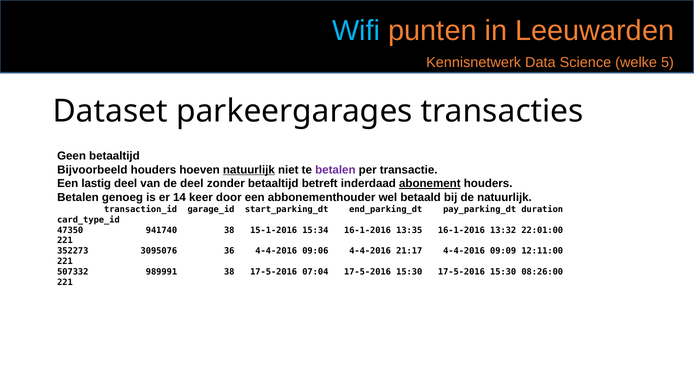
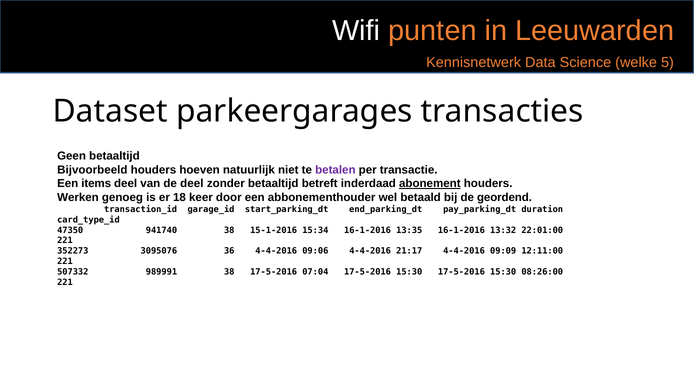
Wifi colour: light blue -> white (356, 31)
natuurlijk underline: present -> none (249, 170)
lastig: lastig -> items (96, 184)
Betalen: Betalen -> Werken (78, 198)
14: 14 -> 18 (179, 198)
de natuurlijk: natuurlijk -> geordend (504, 198)
